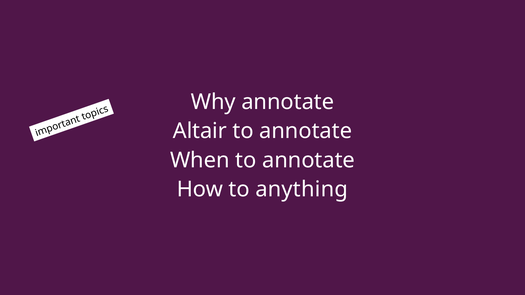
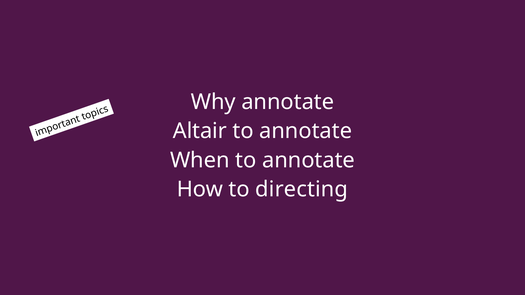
anything: anything -> directing (302, 189)
